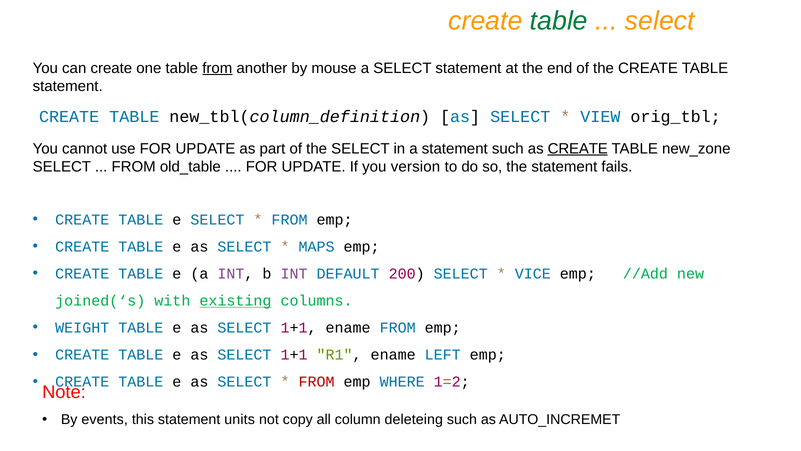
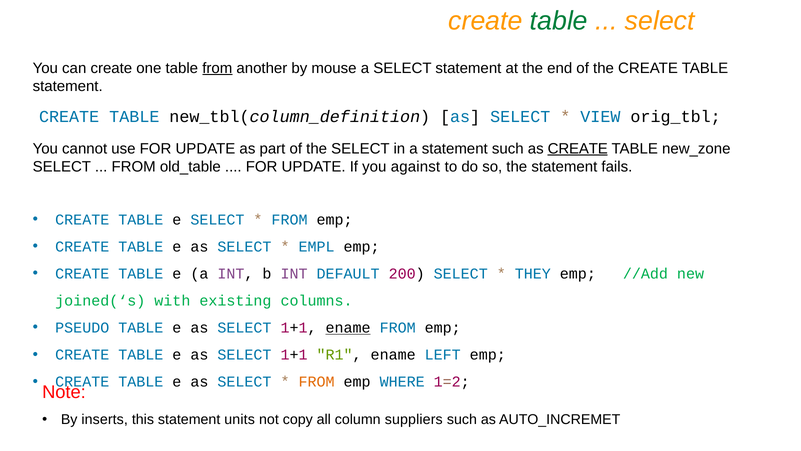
version: version -> against (415, 166)
MAPS: MAPS -> EMPL (317, 246)
VICE: VICE -> THEY (533, 273)
existing underline: present -> none (235, 300)
WEIGHT: WEIGHT -> PSEUDO (82, 328)
ename underline: none -> present (348, 328)
FROM colour: red -> orange (317, 382)
events: events -> inserts (105, 419)
deleteing: deleteing -> suppliers (414, 419)
